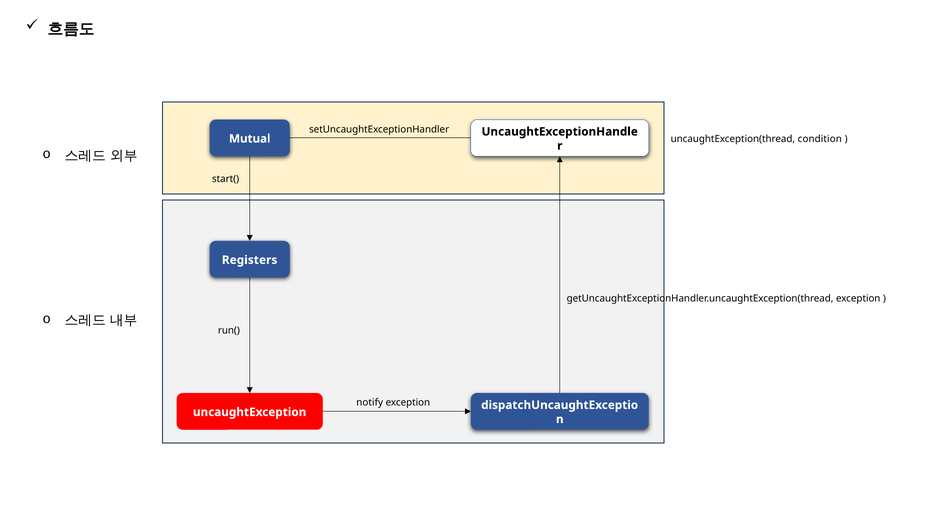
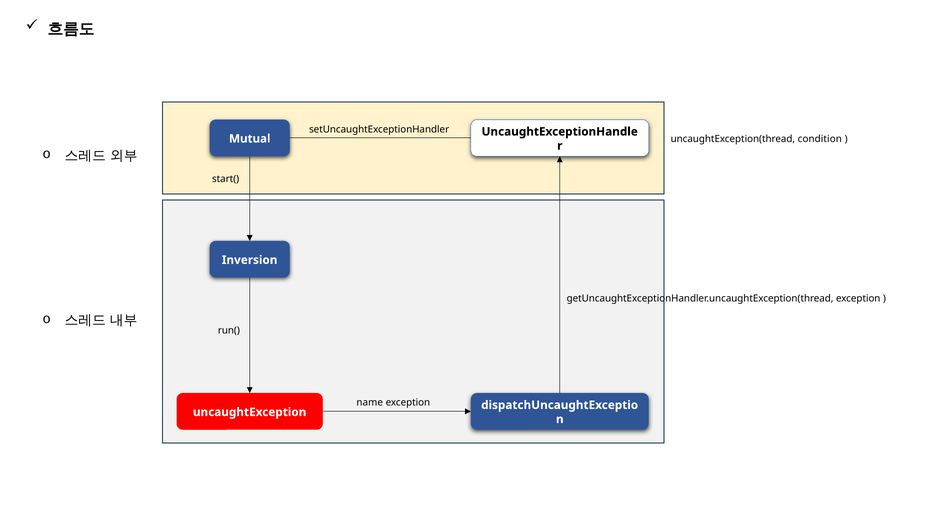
Registers: Registers -> Inversion (250, 260)
notify: notify -> name (370, 402)
